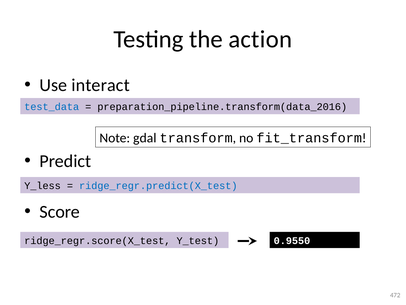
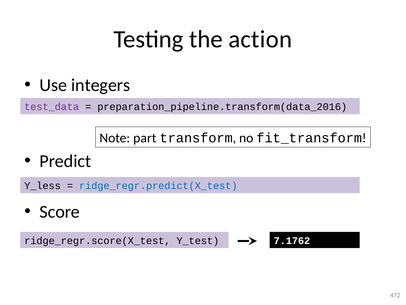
interact: interact -> integers (101, 85)
test_data colour: blue -> purple (52, 107)
gdal: gdal -> part (145, 138)
0.9550: 0.9550 -> 7.1762 (292, 240)
